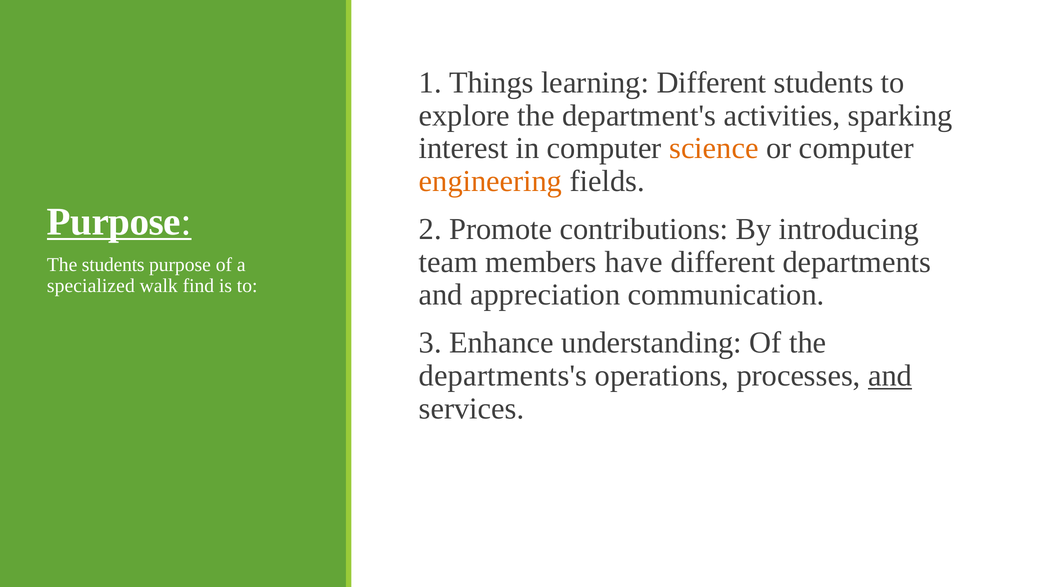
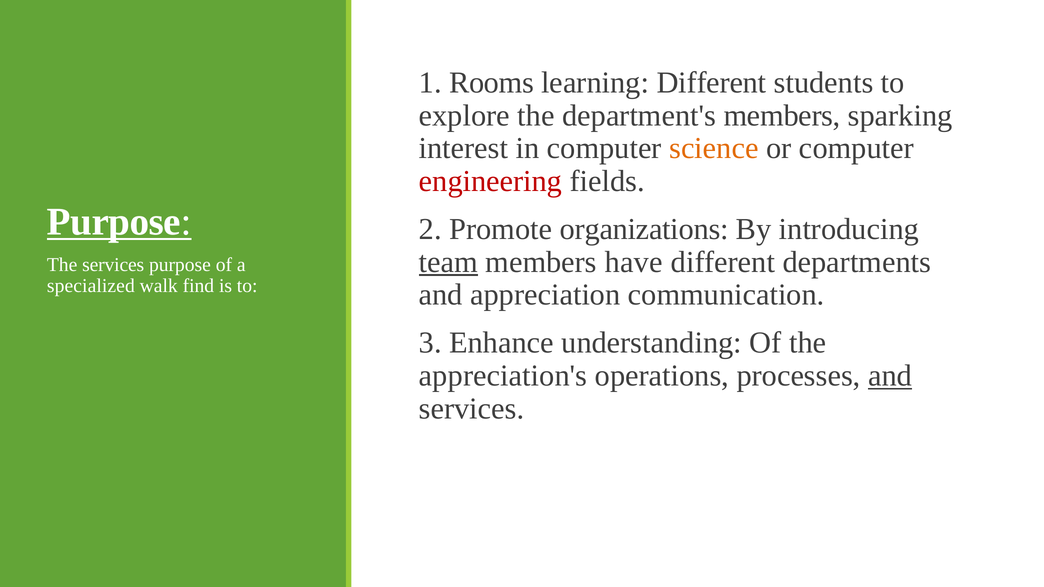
Things: Things -> Rooms (492, 83)
department's activities: activities -> members (782, 116)
engineering colour: orange -> red (491, 181)
contributions: contributions -> organizations (644, 229)
team underline: none -> present (448, 262)
The students: students -> services (113, 265)
departments's: departments's -> appreciation's (503, 376)
